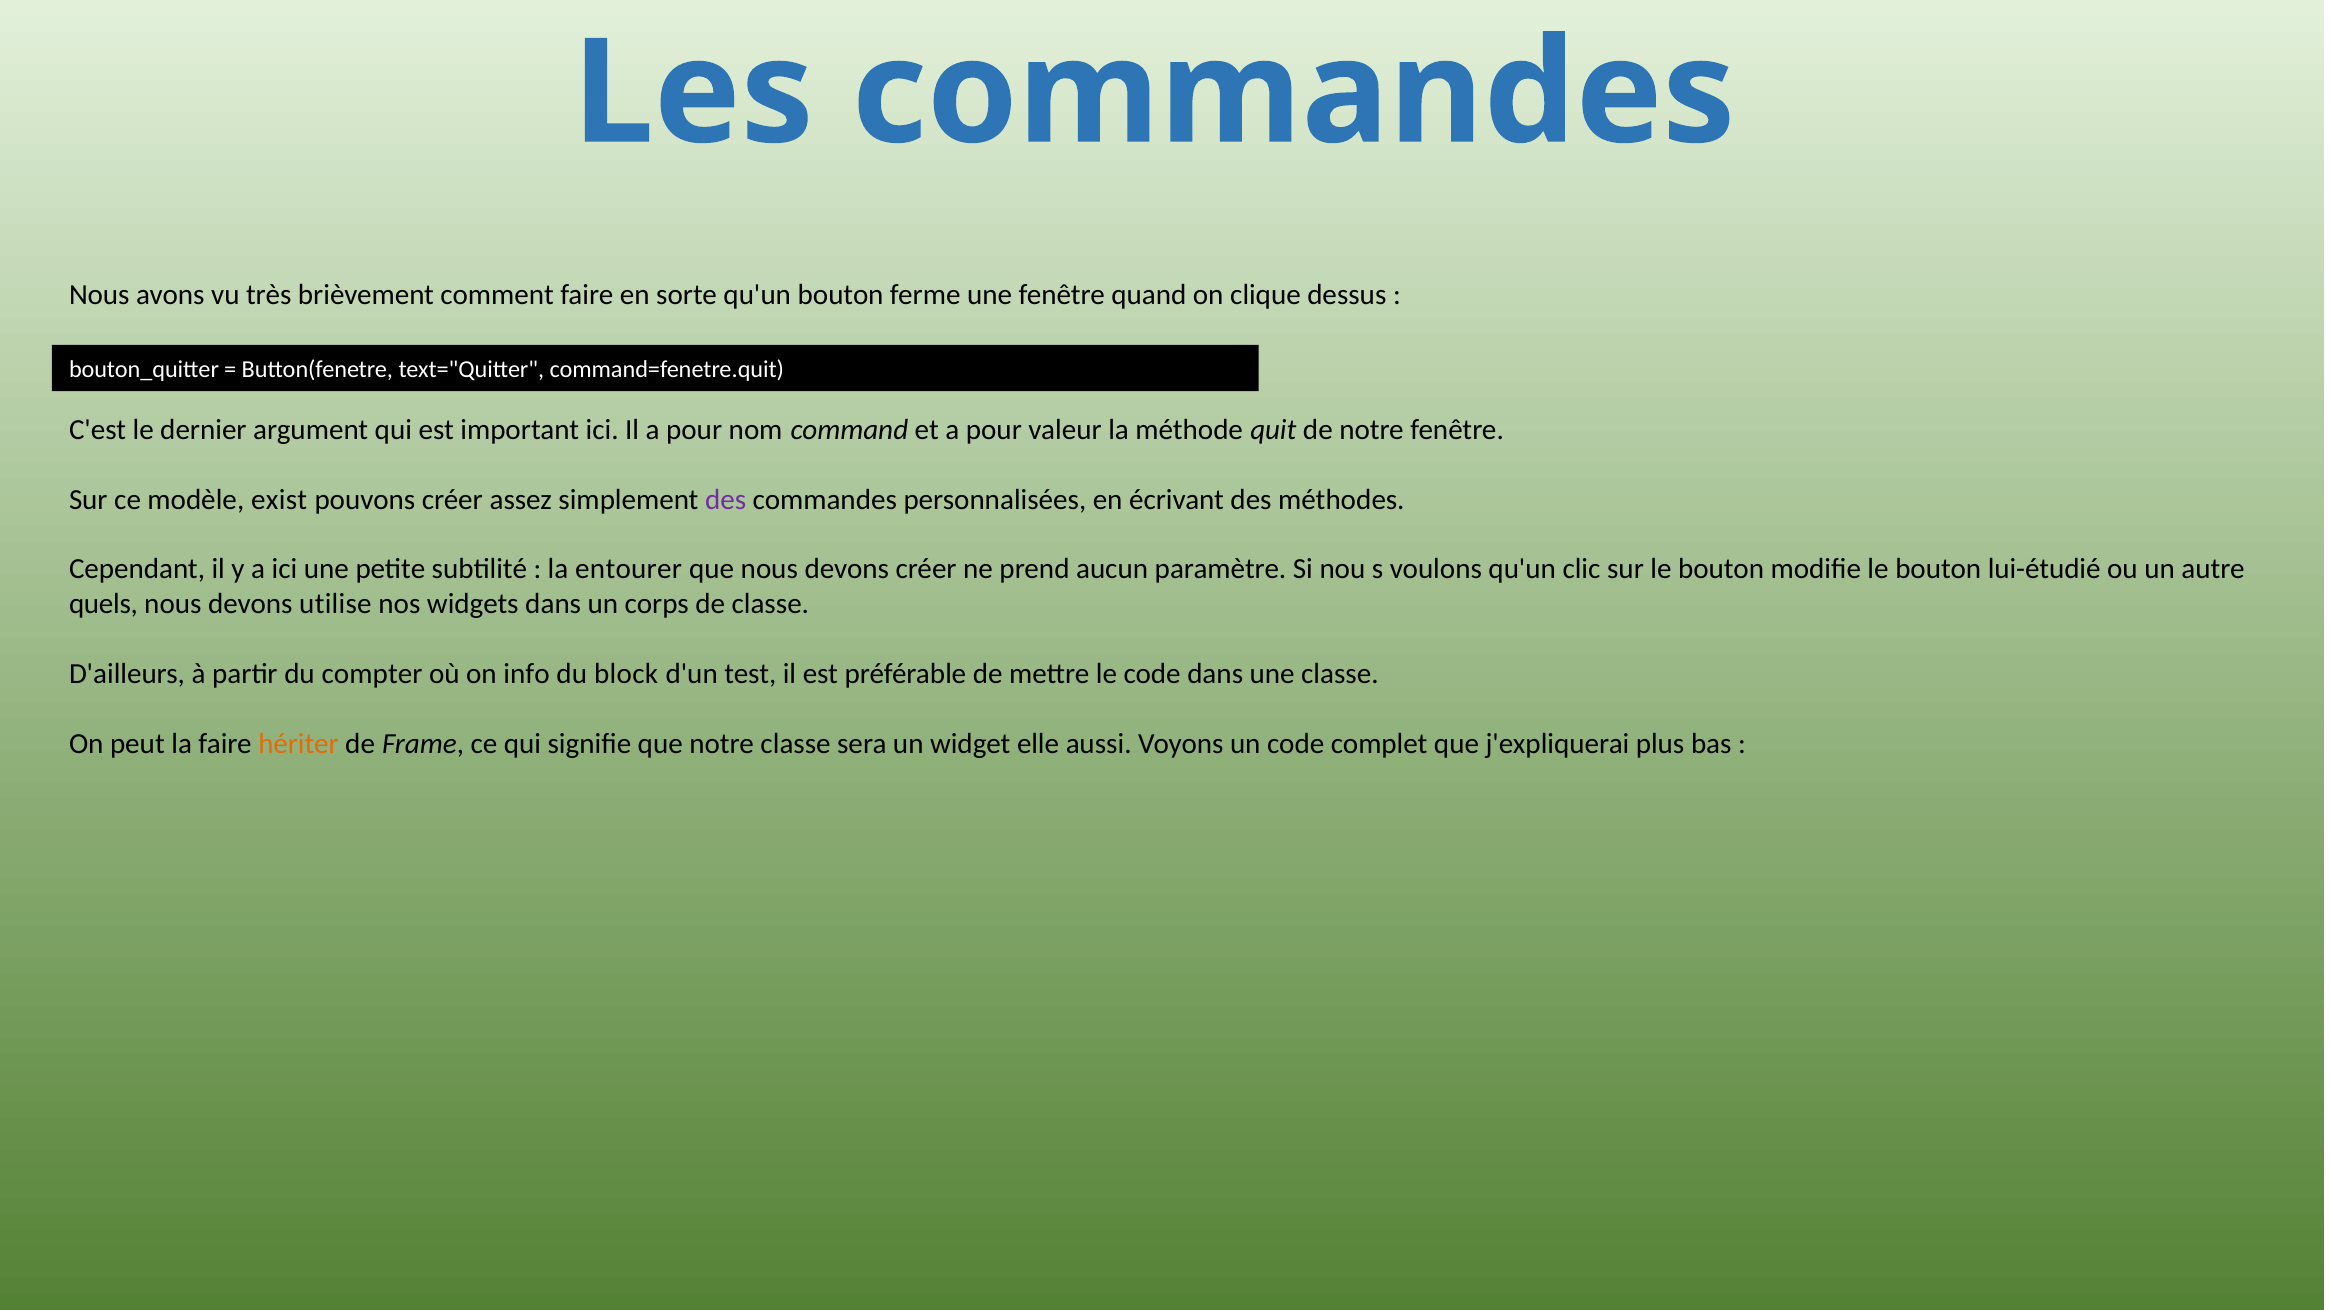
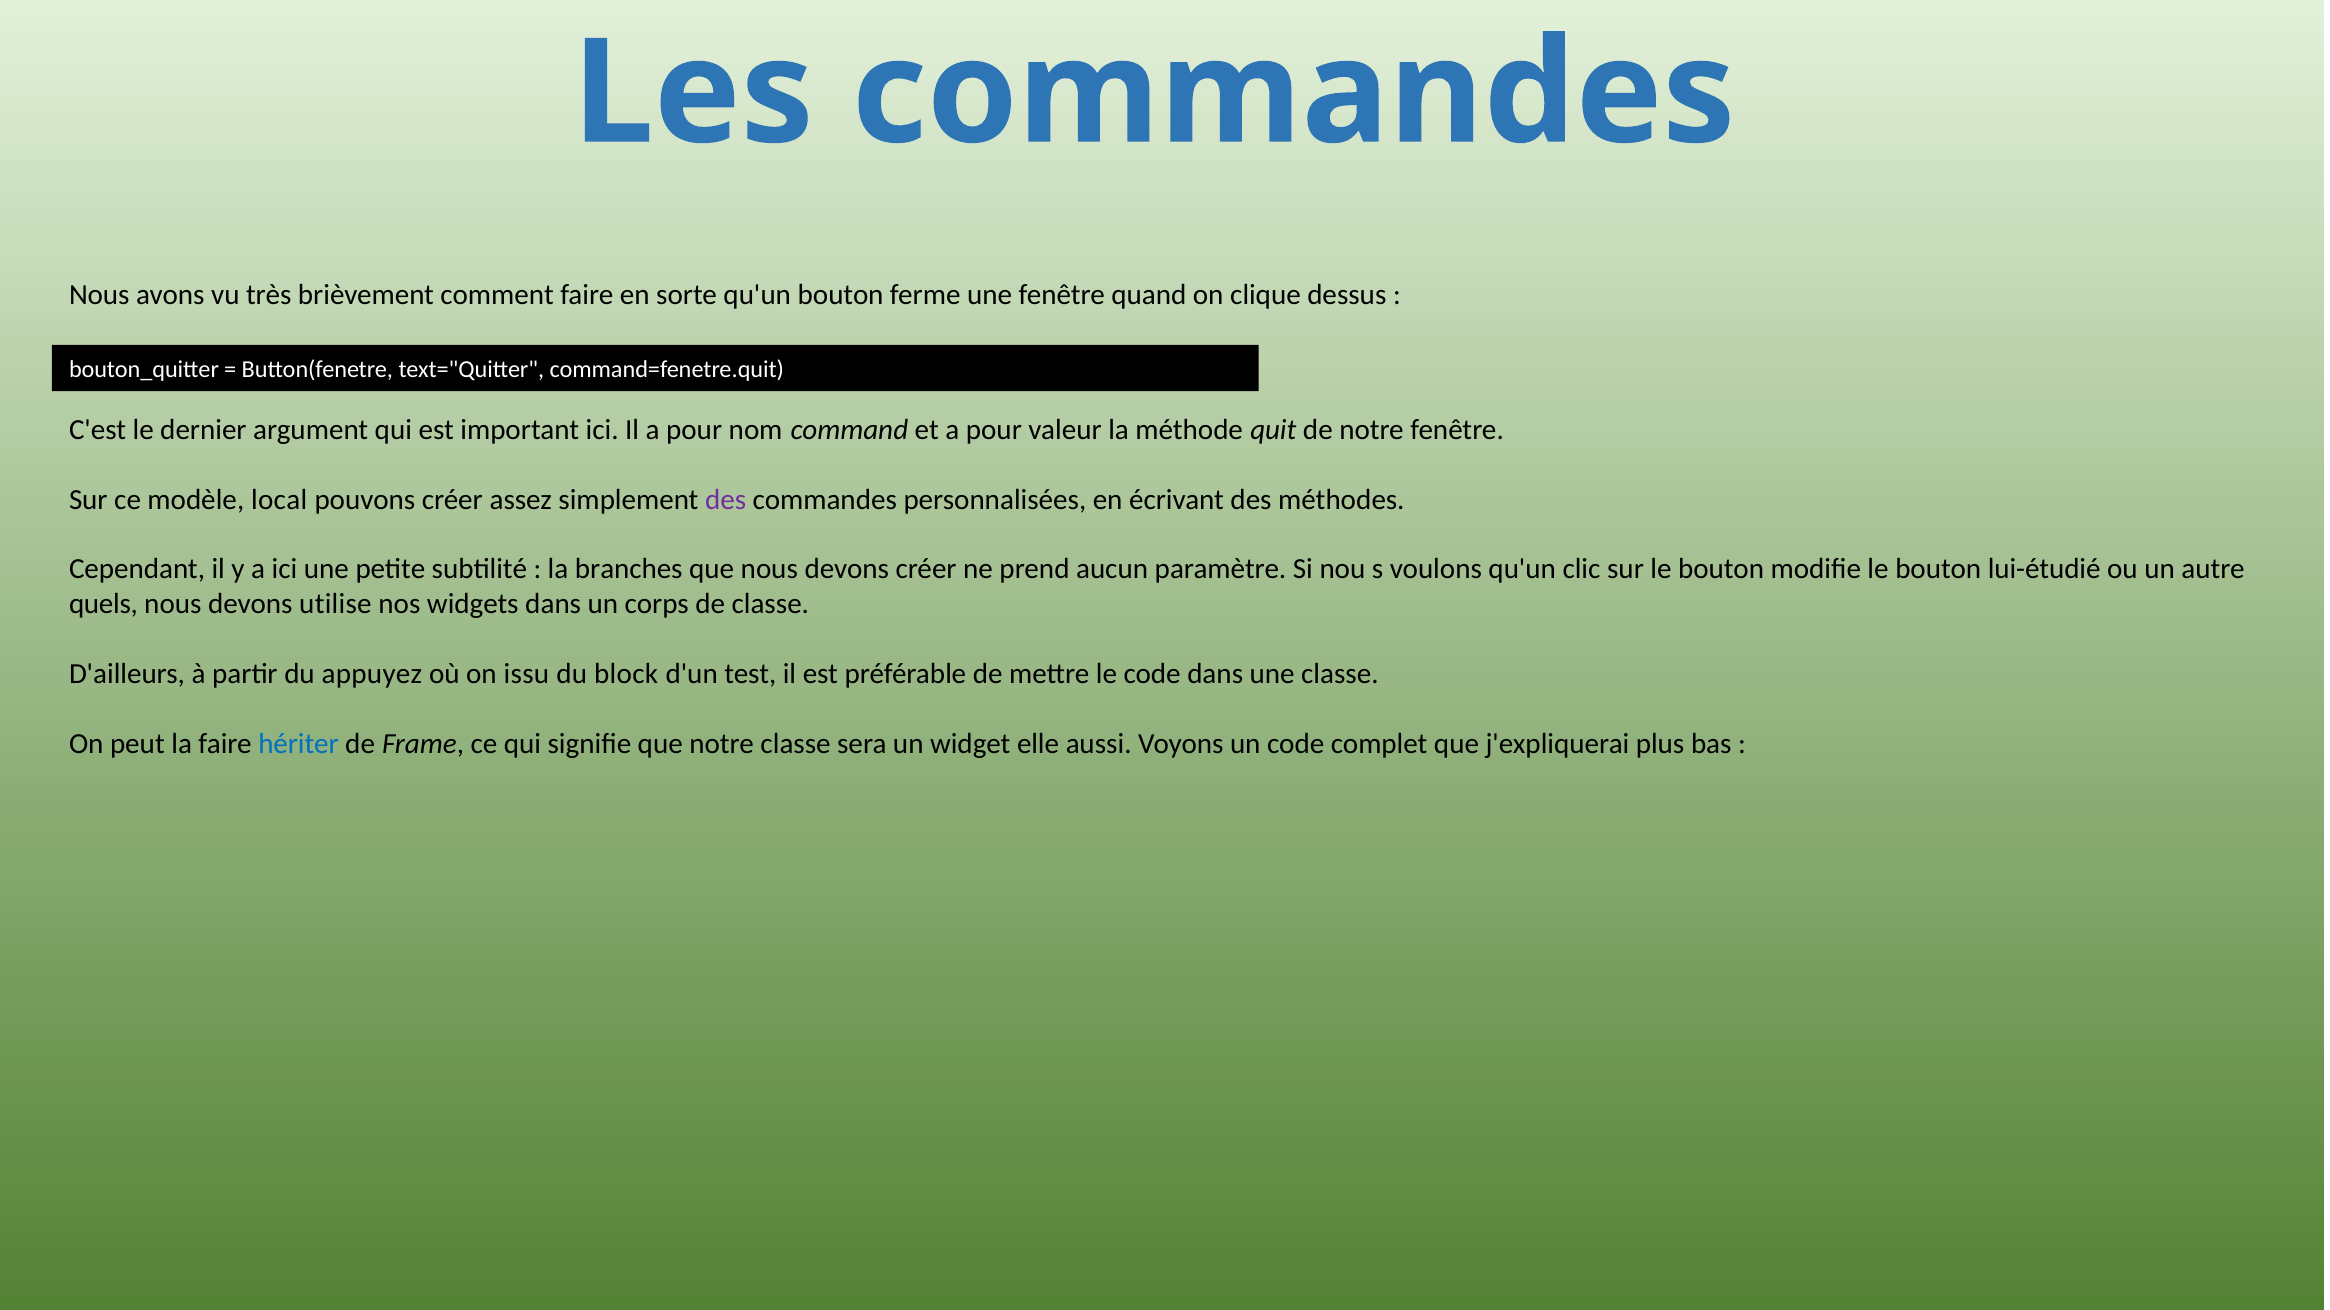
exist: exist -> local (279, 500)
entourer: entourer -> branches (629, 570)
compter: compter -> appuyez (372, 674)
info: info -> issu (526, 674)
hériter colour: orange -> blue (299, 744)
